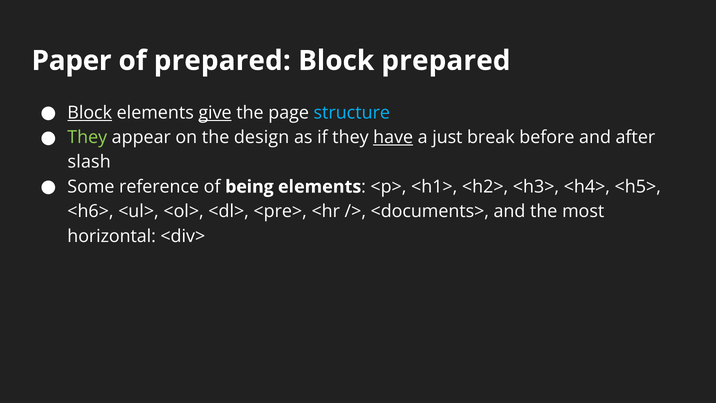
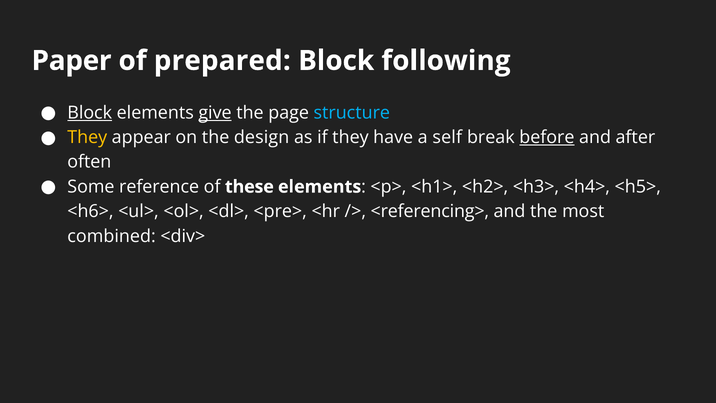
Block prepared: prepared -> following (446, 61)
They colour: light green -> yellow (87, 137)
have underline: present -> none (393, 137)
just: just -> self (447, 137)
before underline: none -> present (547, 137)
slash: slash -> often (89, 162)
being: being -> these (249, 187)
<documents>: <documents> -> <referencing> (430, 211)
horizontal: horizontal -> combined (112, 236)
